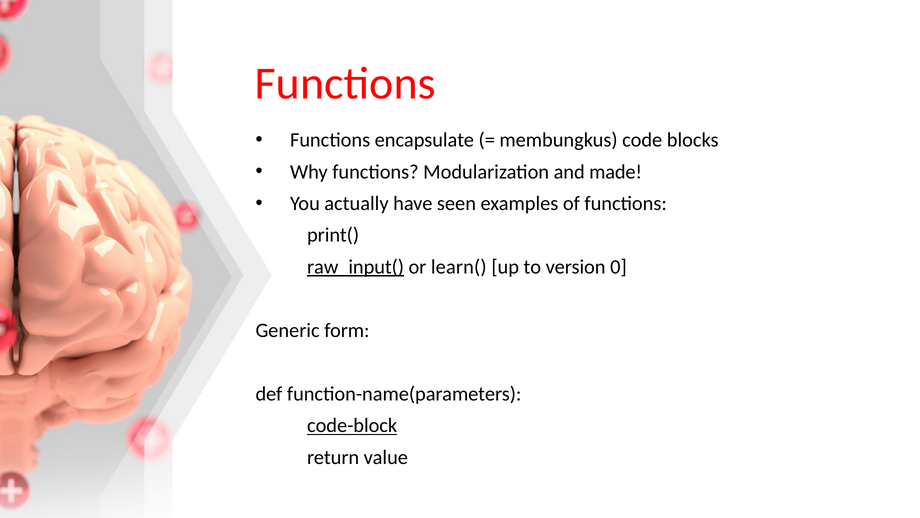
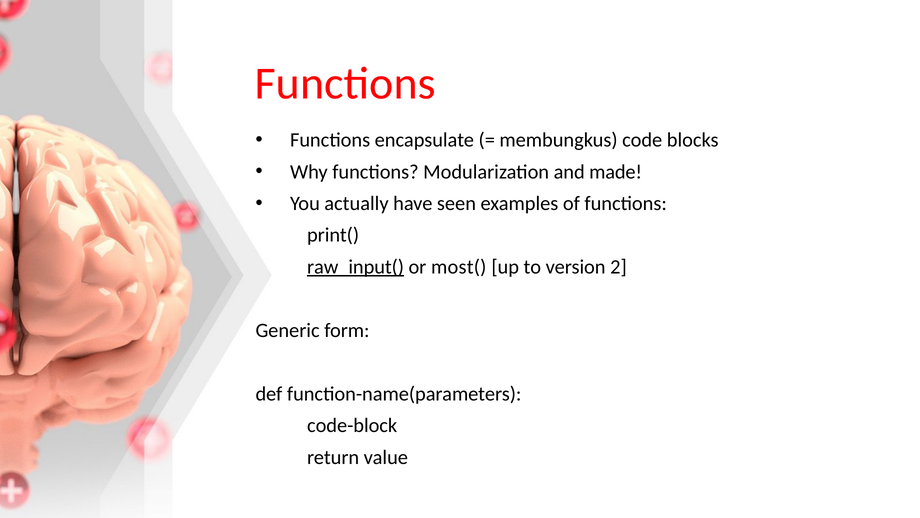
learn(: learn( -> most( (459, 267)
0: 0 -> 2 (618, 267)
code-block underline: present -> none (352, 425)
